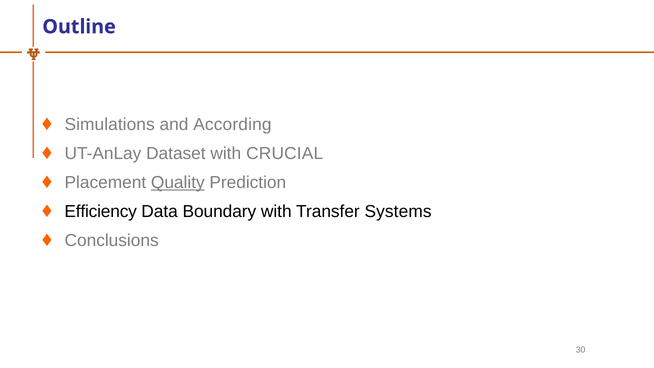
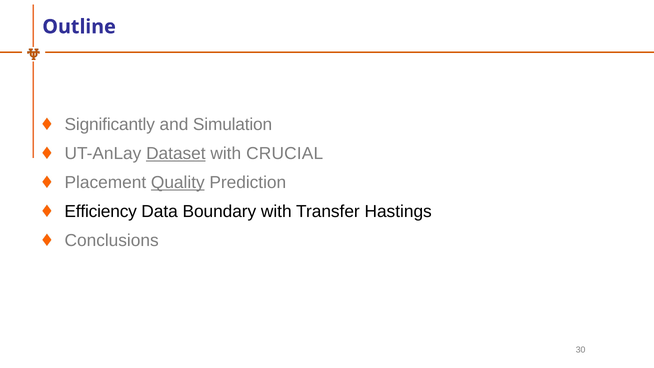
Simulations: Simulations -> Significantly (110, 125)
According: According -> Simulation (233, 125)
Dataset underline: none -> present (176, 154)
Systems: Systems -> Hastings (398, 212)
